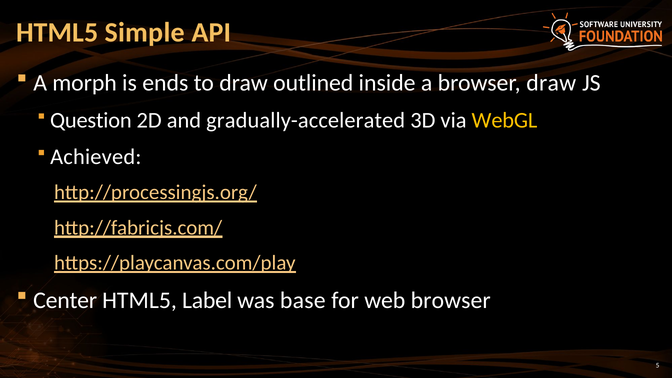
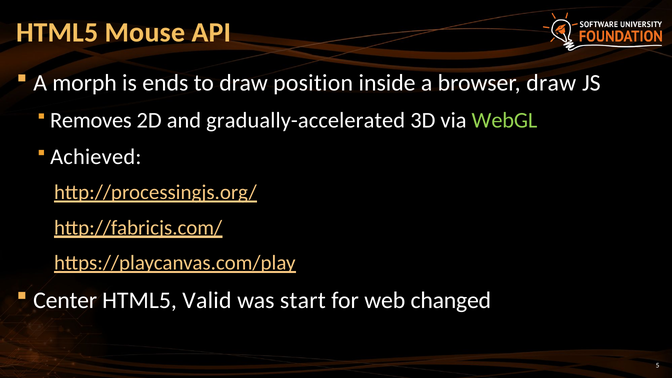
Simple: Simple -> Mouse (145, 33)
outlined: outlined -> position (313, 83)
Question: Question -> Removes (91, 120)
WebGL colour: yellow -> light green (504, 120)
Label: Label -> Valid (207, 300)
base: base -> start (303, 300)
web browser: browser -> changed (451, 300)
